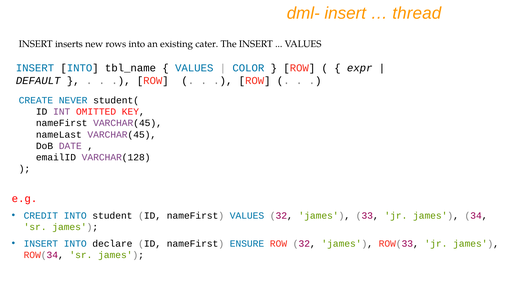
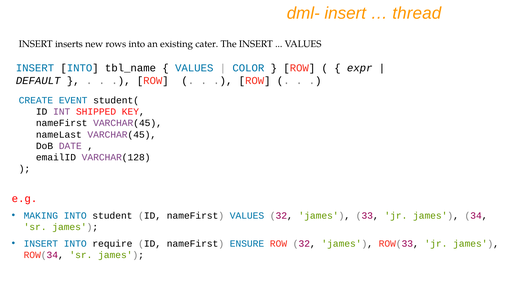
NEVER: NEVER -> EVENT (73, 100)
OMITTED: OMITTED -> SHIPPED (96, 112)
CREDIT: CREDIT -> MAKING (41, 216)
declare: declare -> require (112, 244)
